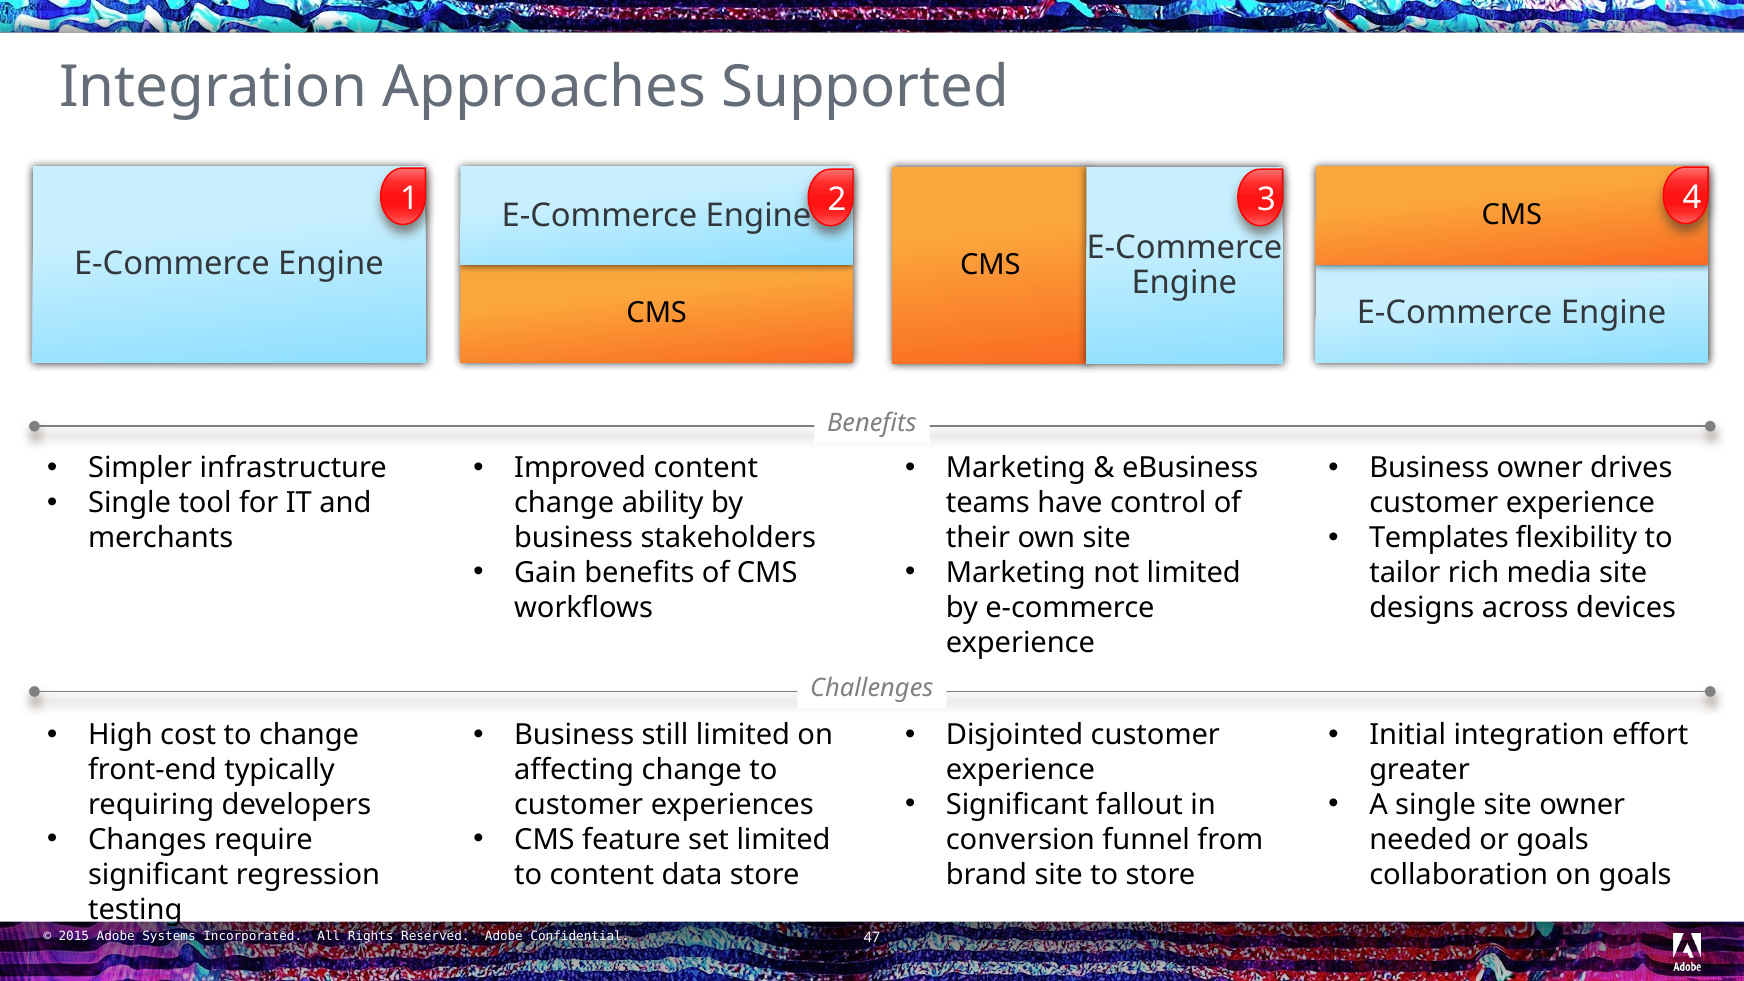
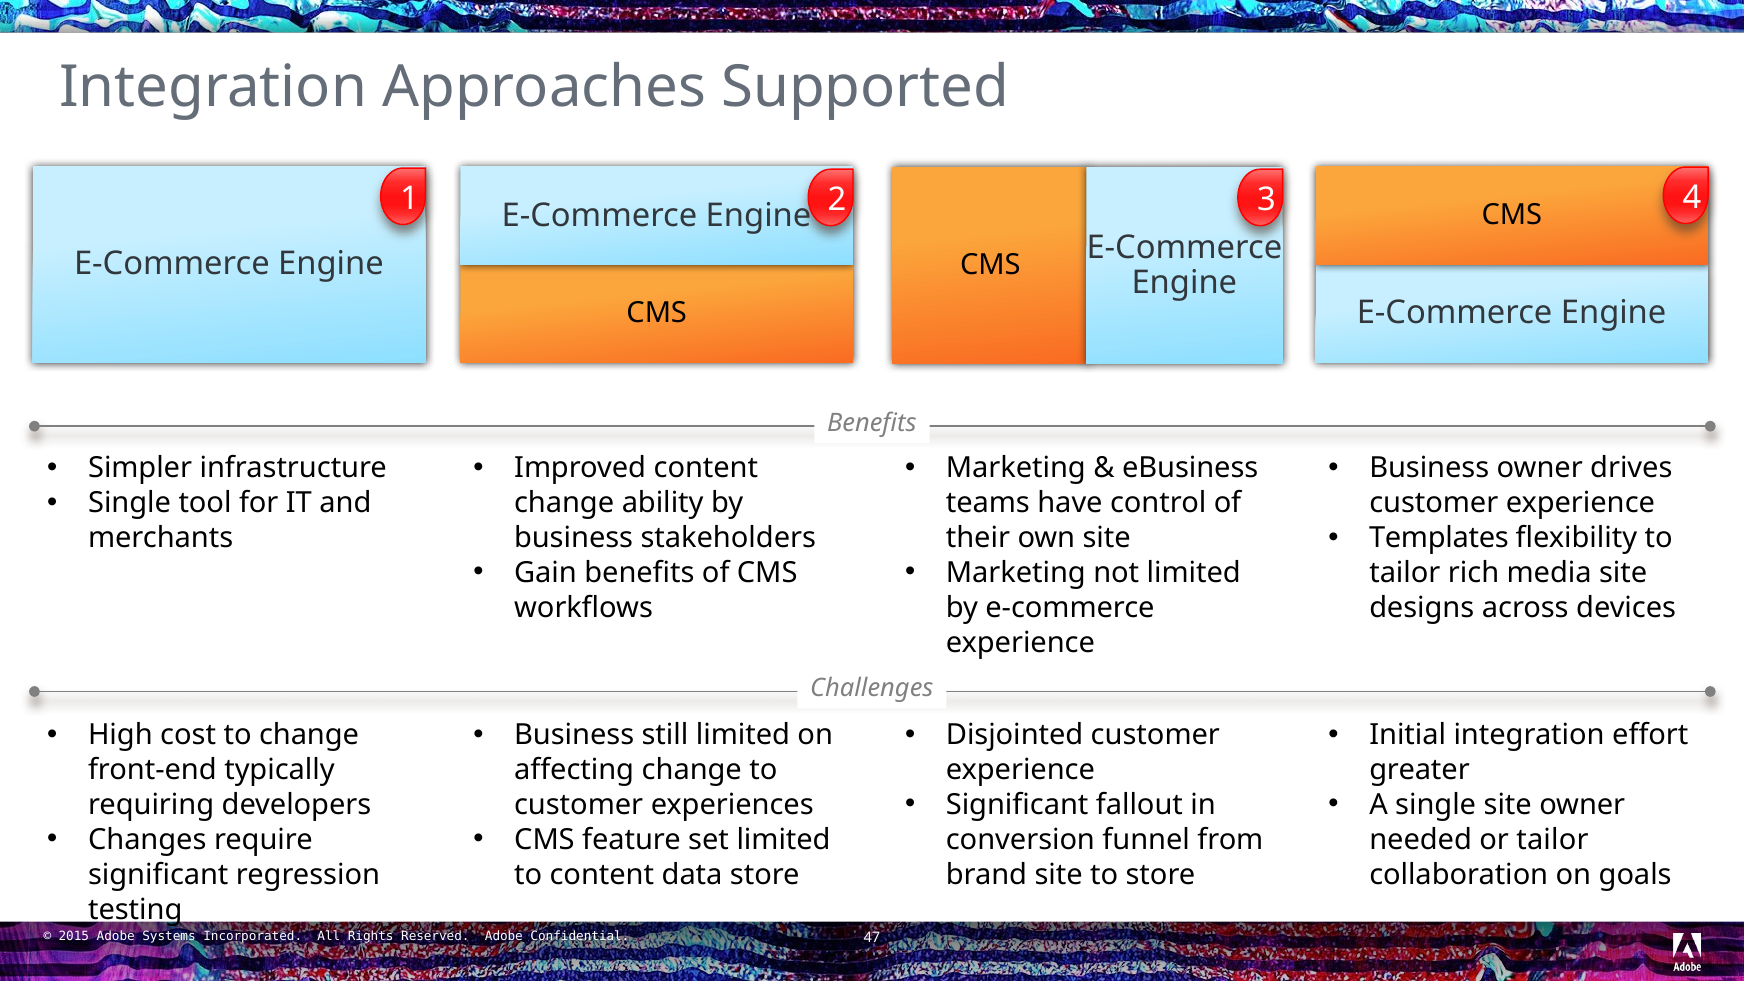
or goals: goals -> tailor (1552, 840)
